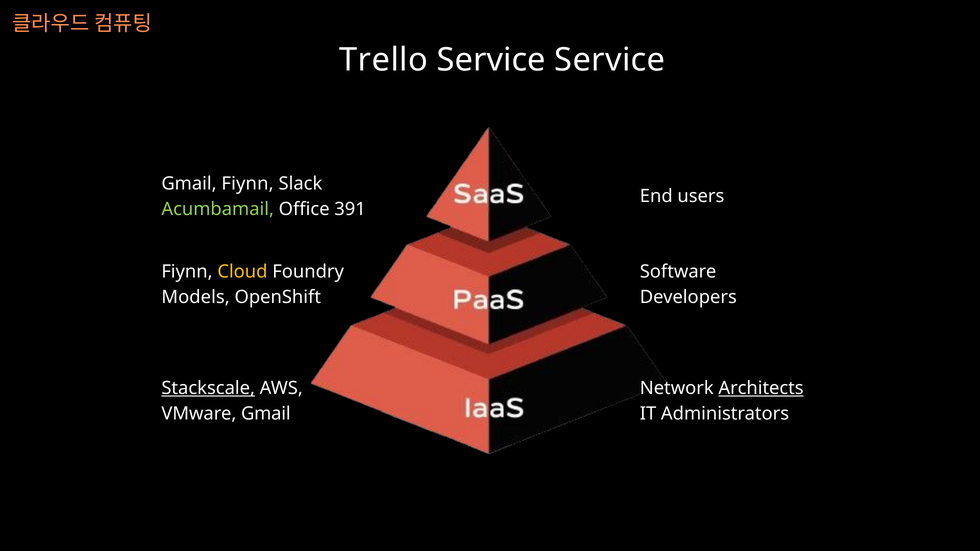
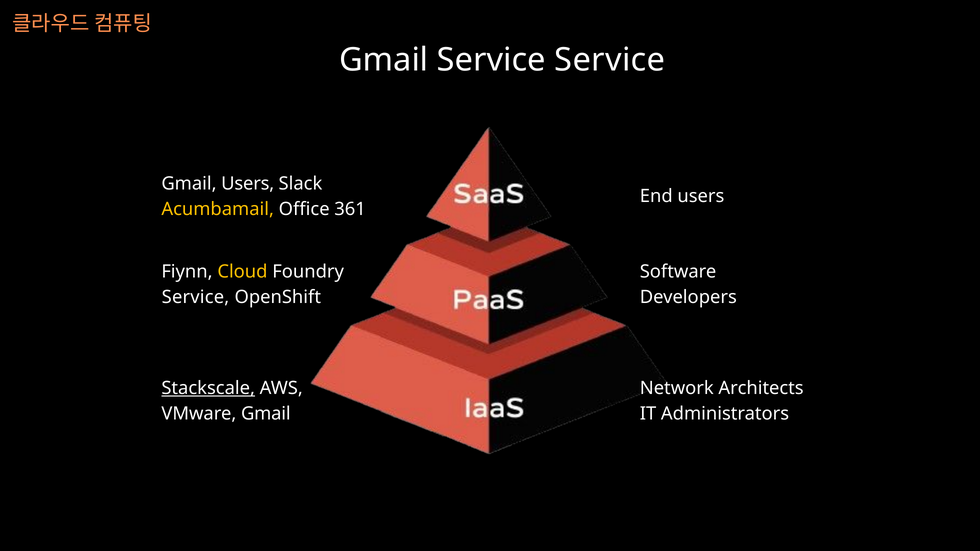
Trello: Trello -> Gmail (384, 60)
Gmail Fiynn: Fiynn -> Users (248, 184)
Acumbamail colour: light green -> yellow (218, 209)
391: 391 -> 361 (350, 209)
Models: Models -> Service (196, 297)
Architects underline: present -> none (761, 388)
